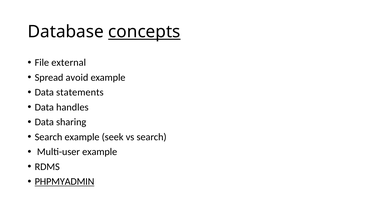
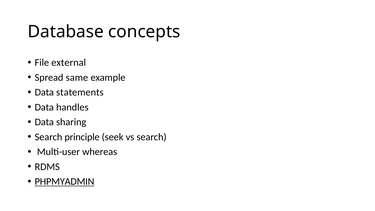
concepts underline: present -> none (144, 32)
avoid: avoid -> same (77, 77)
Search example: example -> principle (82, 137)
Multi-user example: example -> whereas (100, 152)
